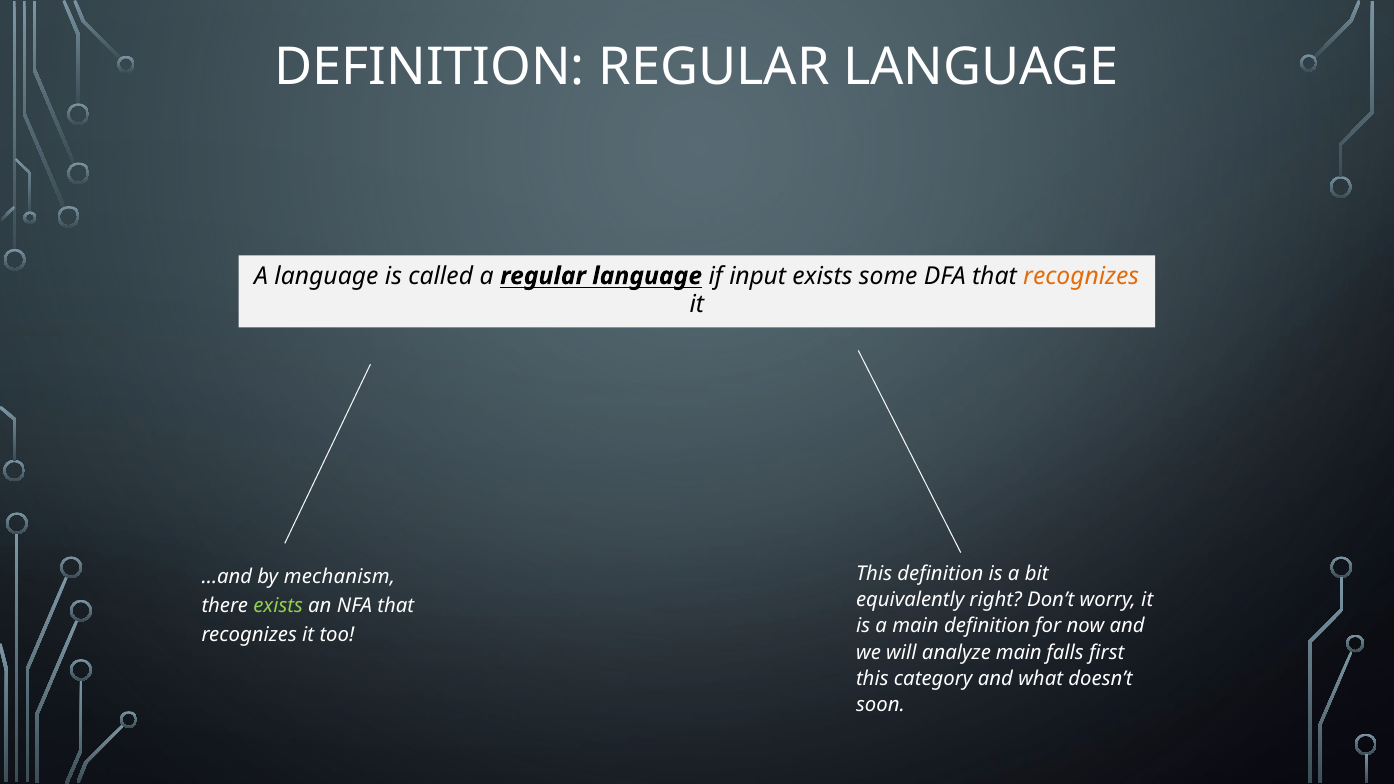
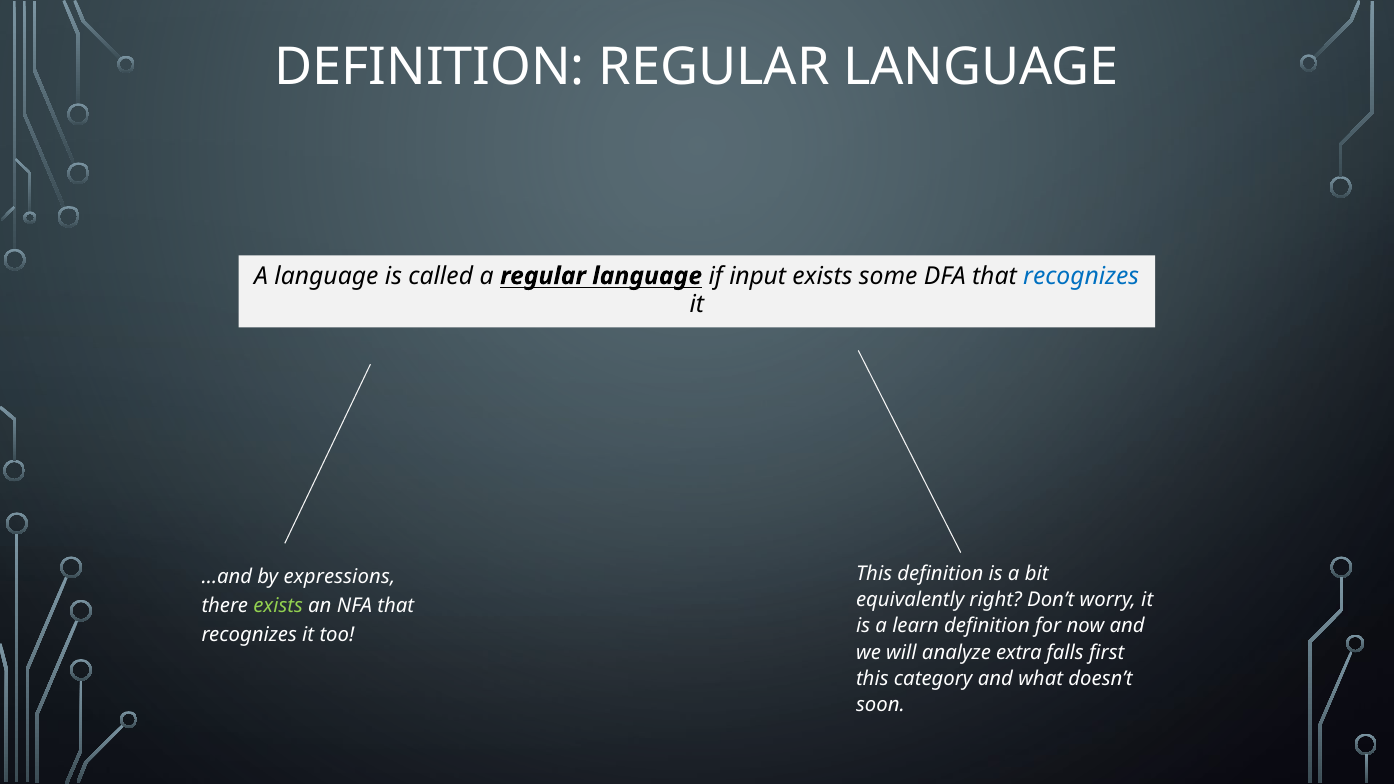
recognizes colour: orange -> blue (1081, 276)
mechanism: mechanism -> expressions (339, 576)
a main: main -> learn (916, 626)
analyze main: main -> extra (1019, 652)
